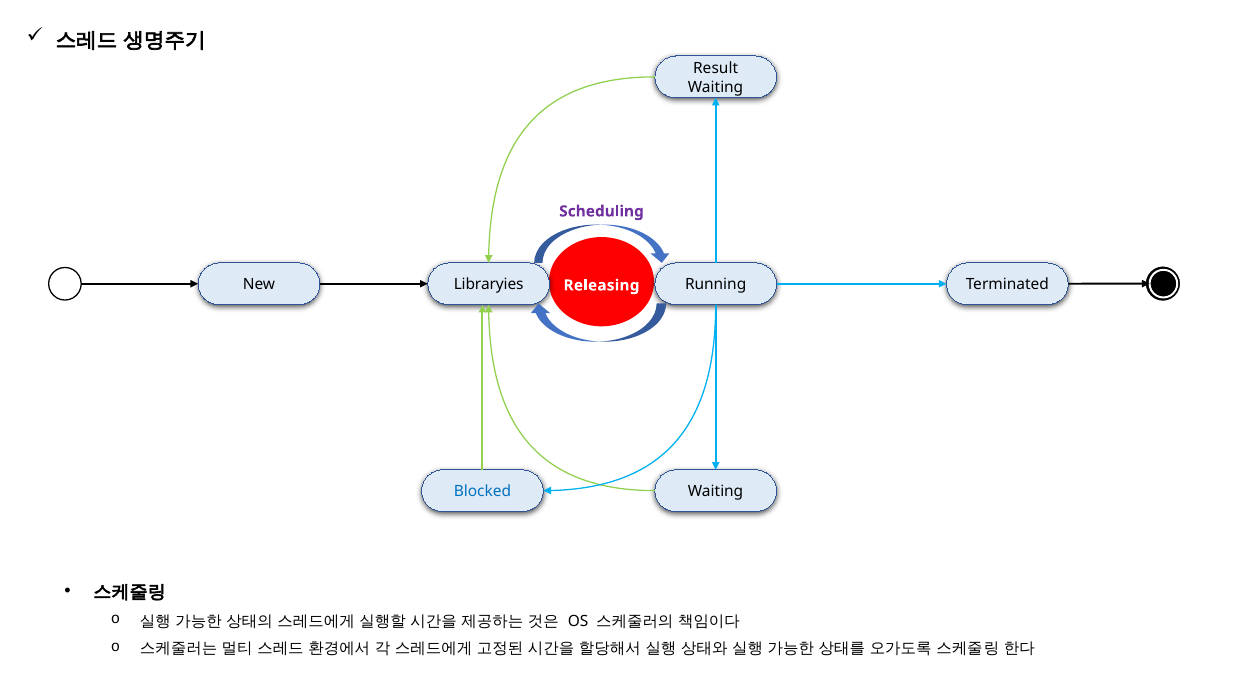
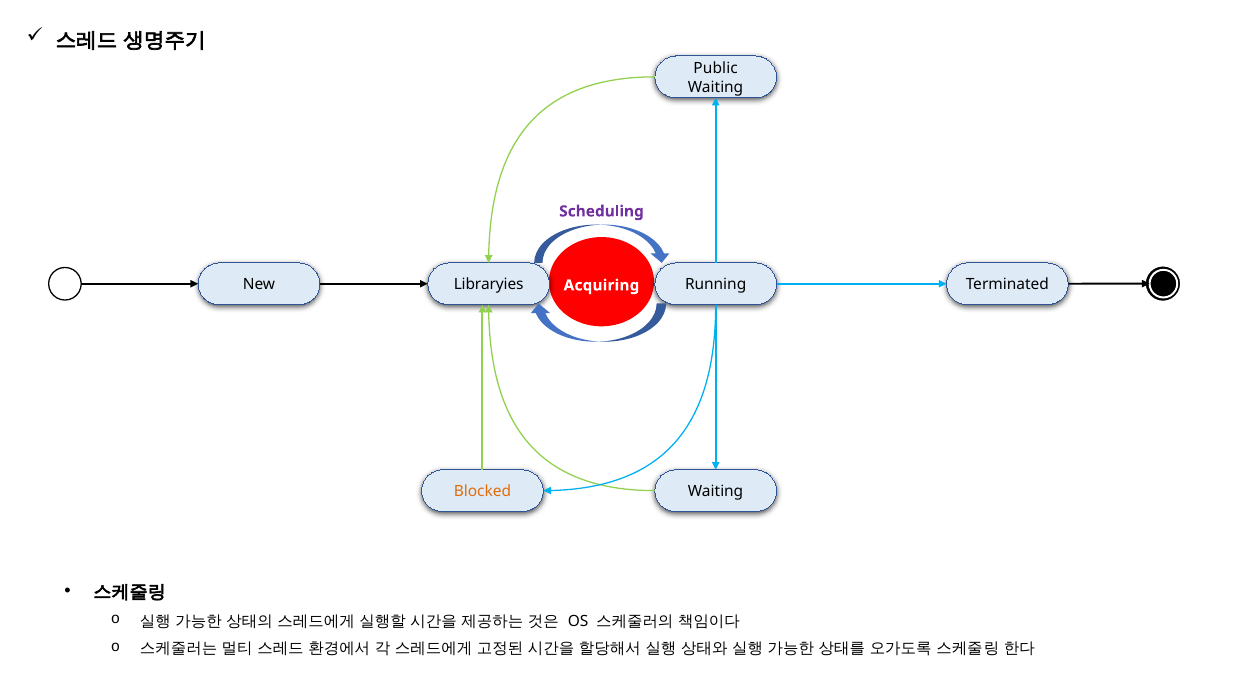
Result: Result -> Public (716, 69)
Releasing: Releasing -> Acquiring (601, 285)
Blocked colour: blue -> orange (482, 492)
